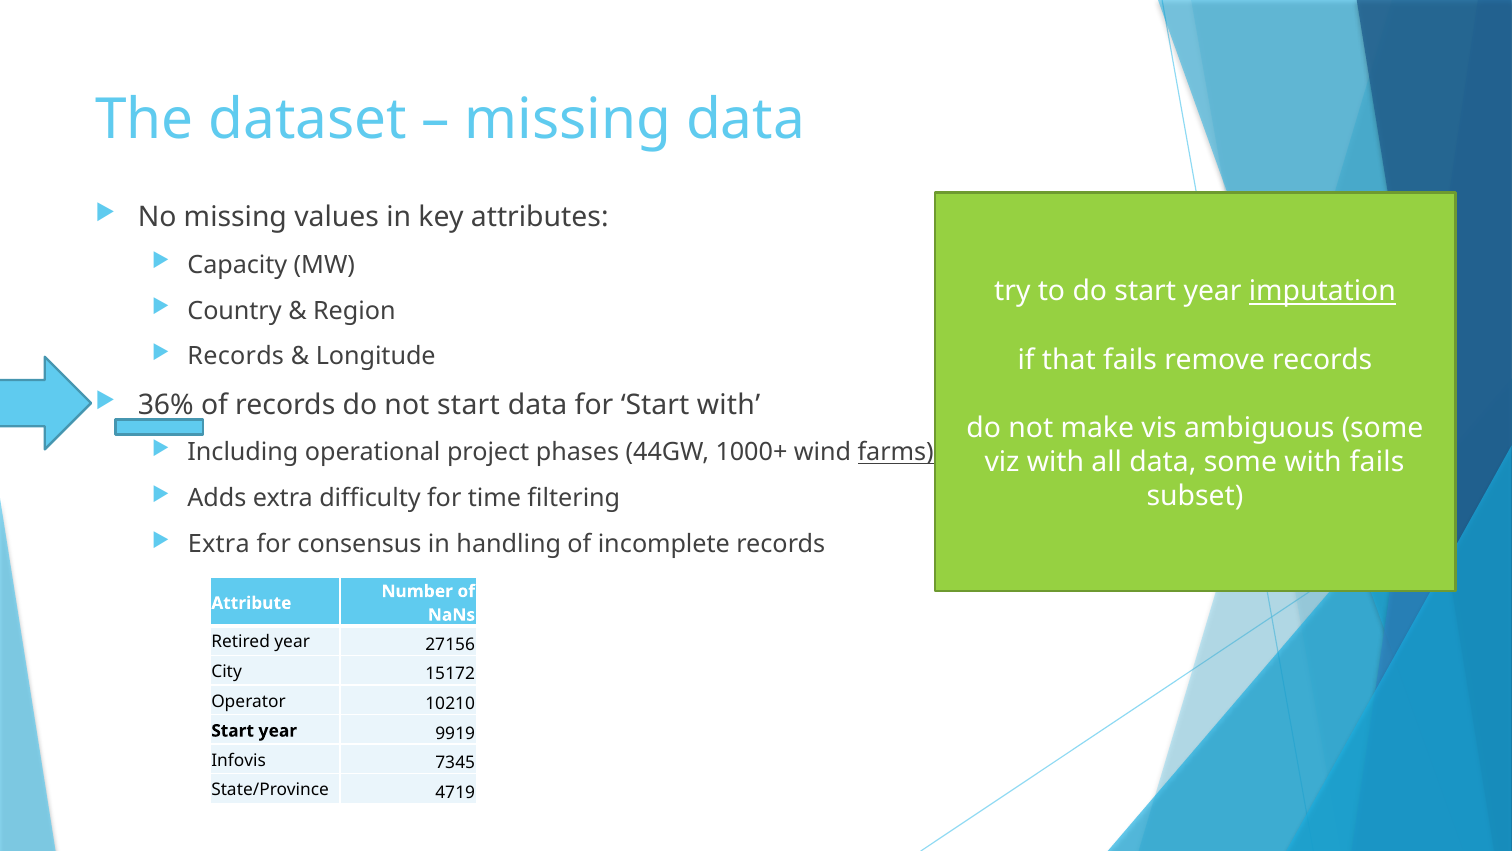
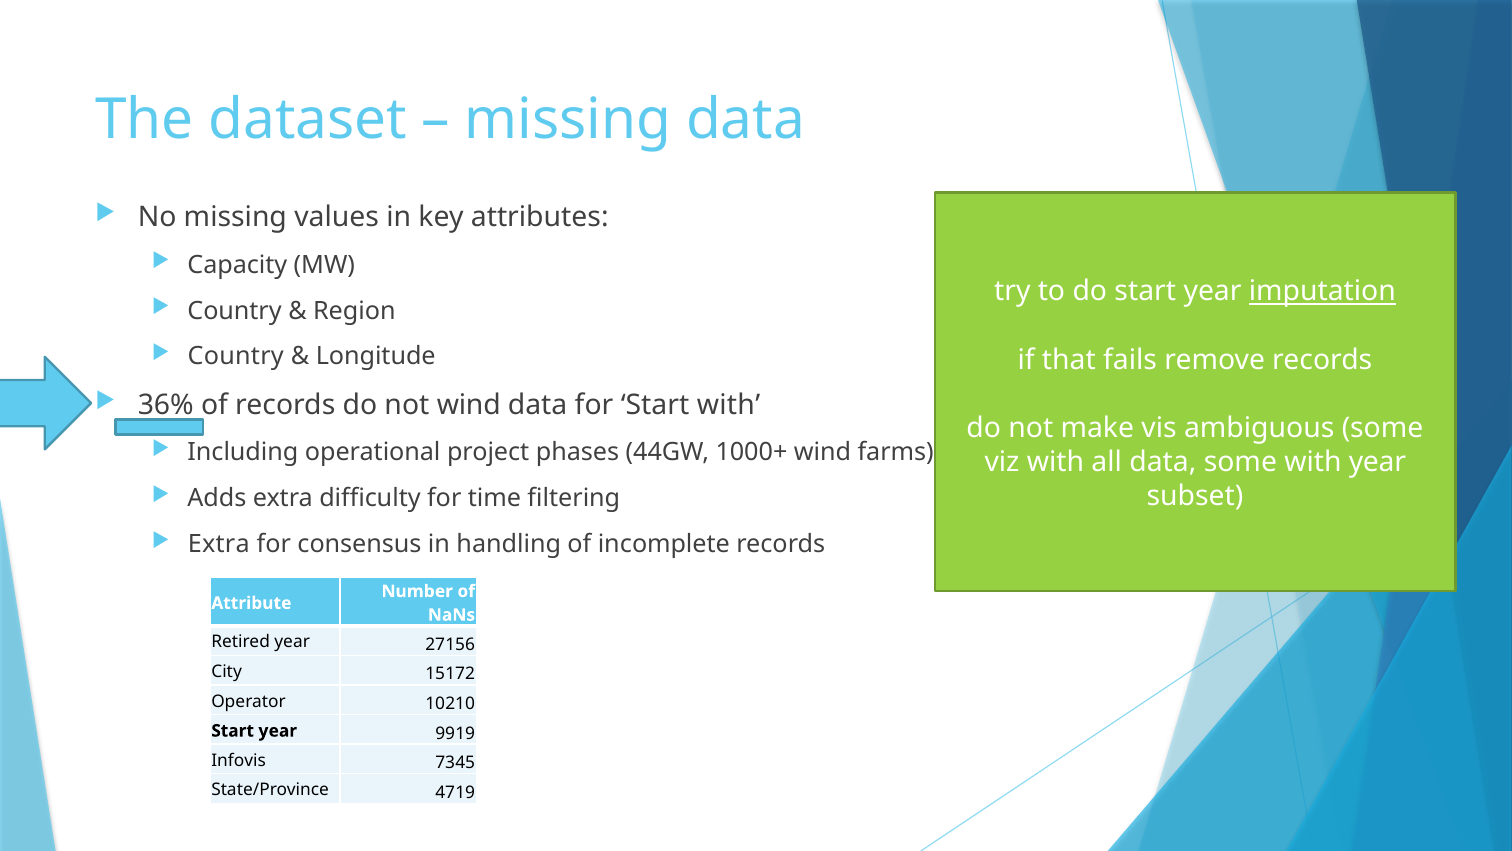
Records: Records -> Country (236, 356)
not start: start -> wind (469, 405)
farms underline: present -> none (896, 452)
with fails: fails -> year (1377, 462)
